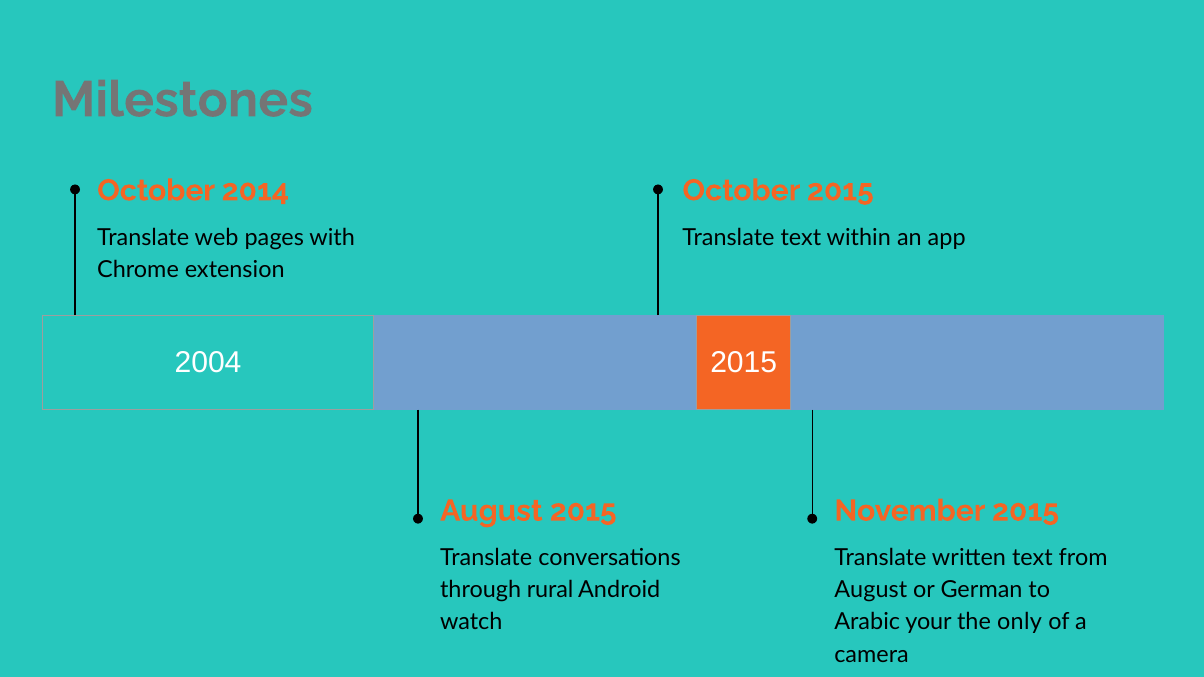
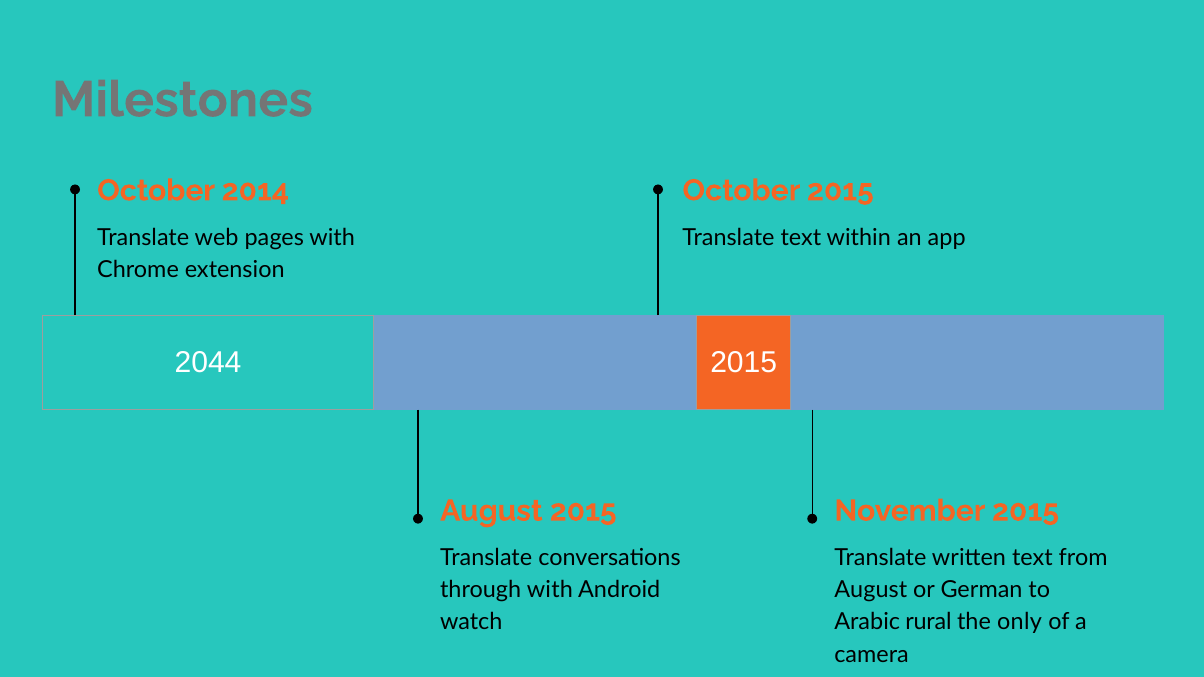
2004: 2004 -> 2044 (208, 363)
through rural: rural -> with (550, 590)
your: your -> rural (928, 622)
